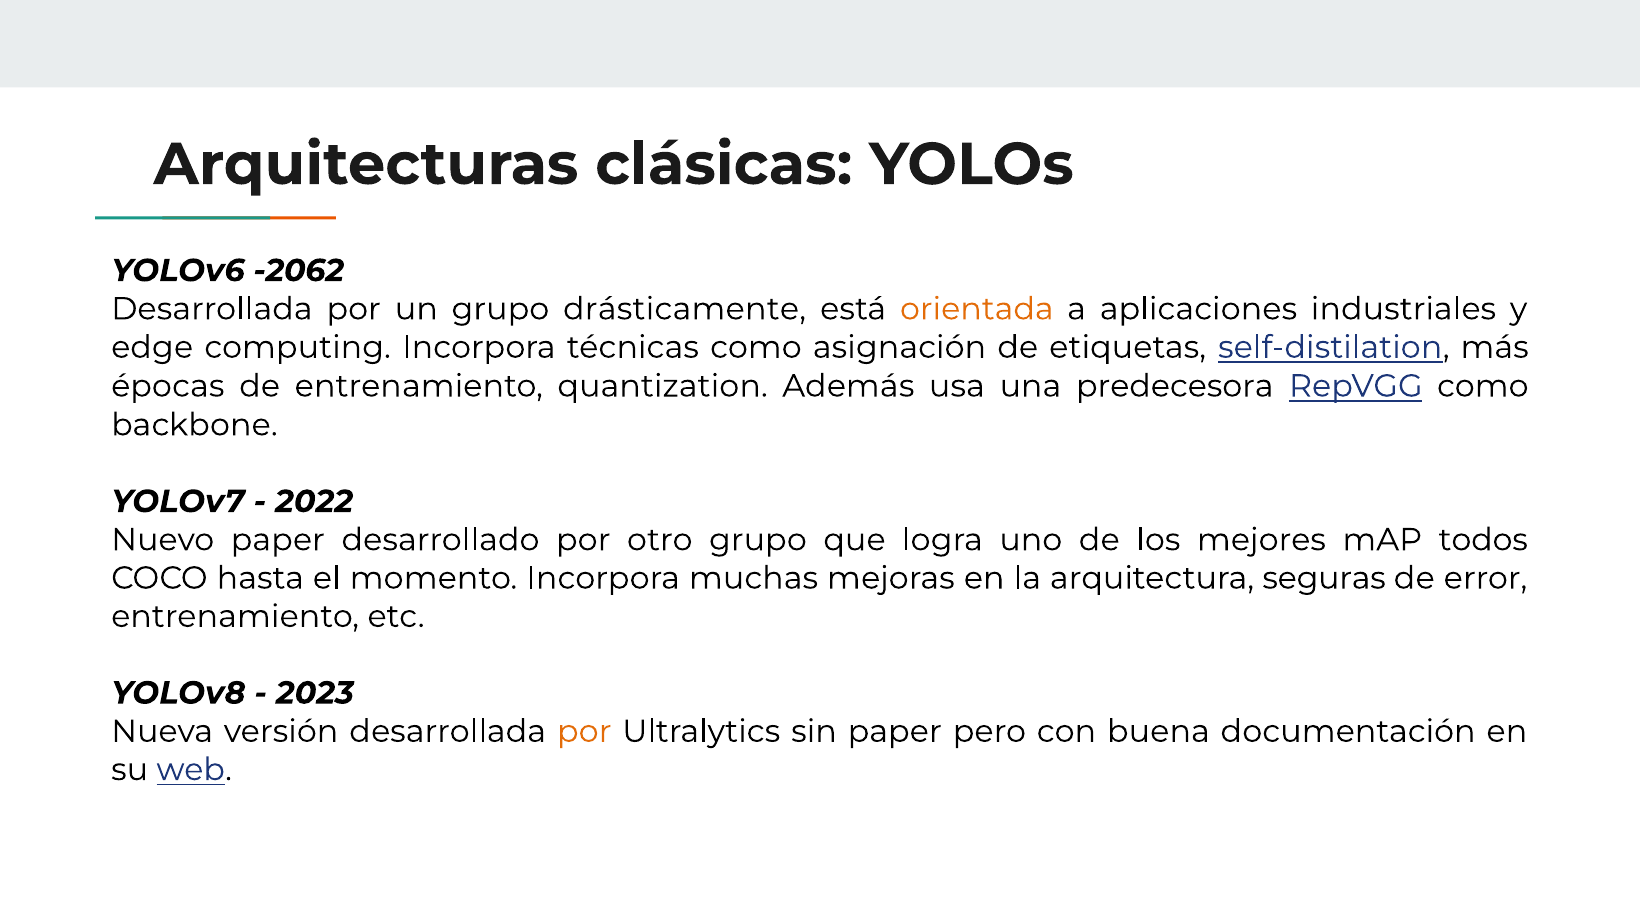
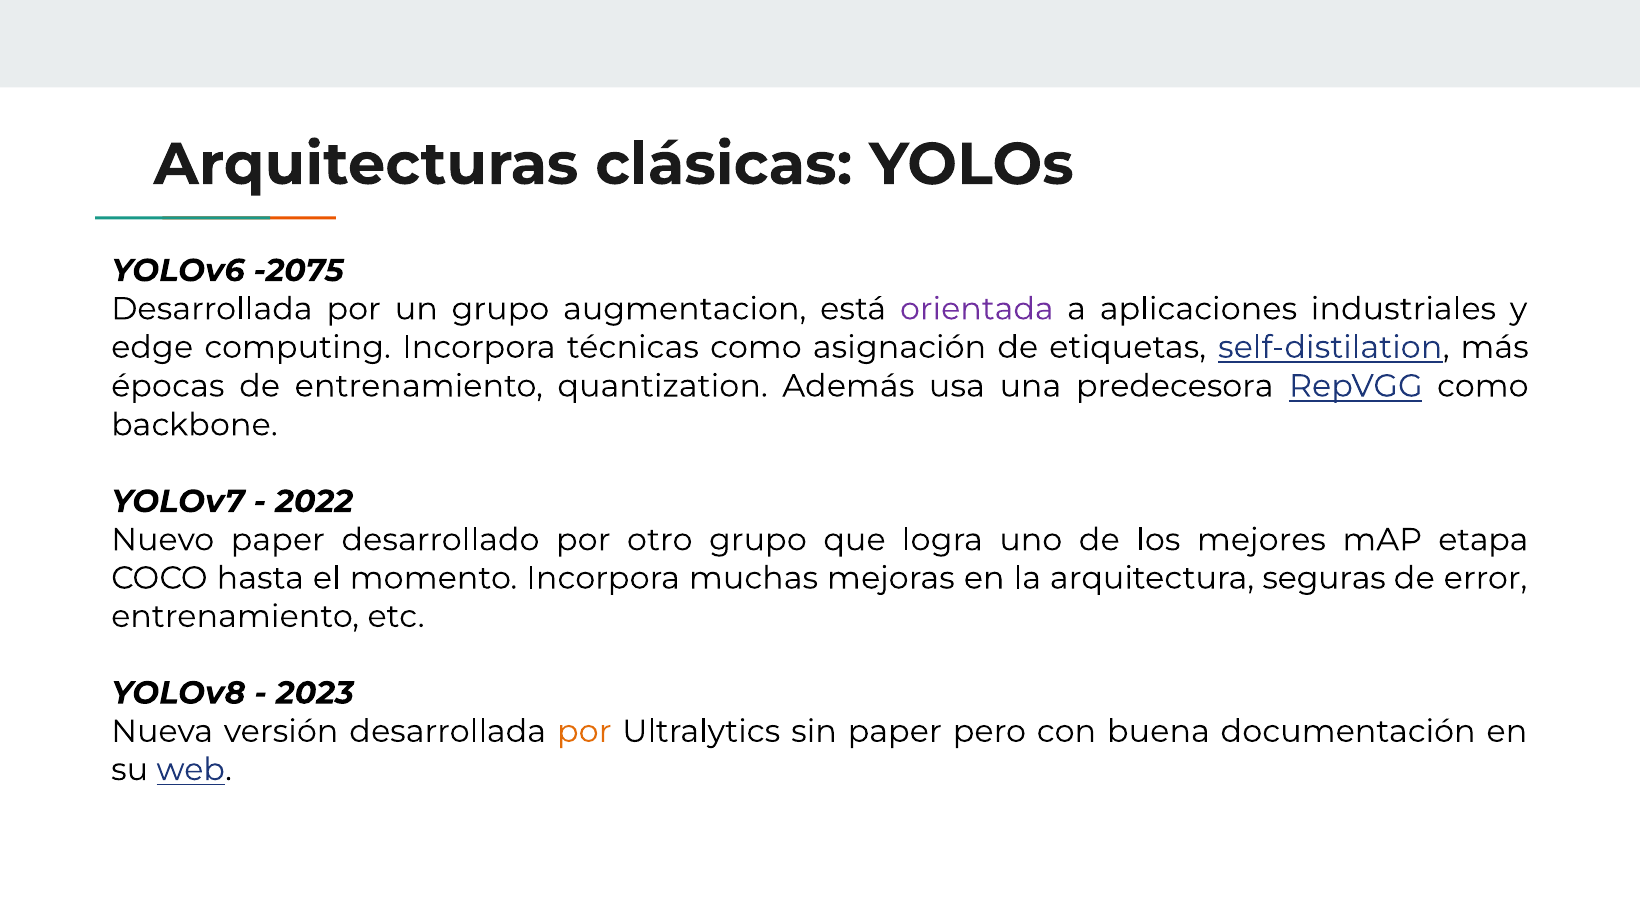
-2062: -2062 -> -2075 (299, 270)
drásticamente: drásticamente -> augmentacion (685, 309)
orientada colour: orange -> purple (977, 309)
todos: todos -> etapa (1483, 540)
